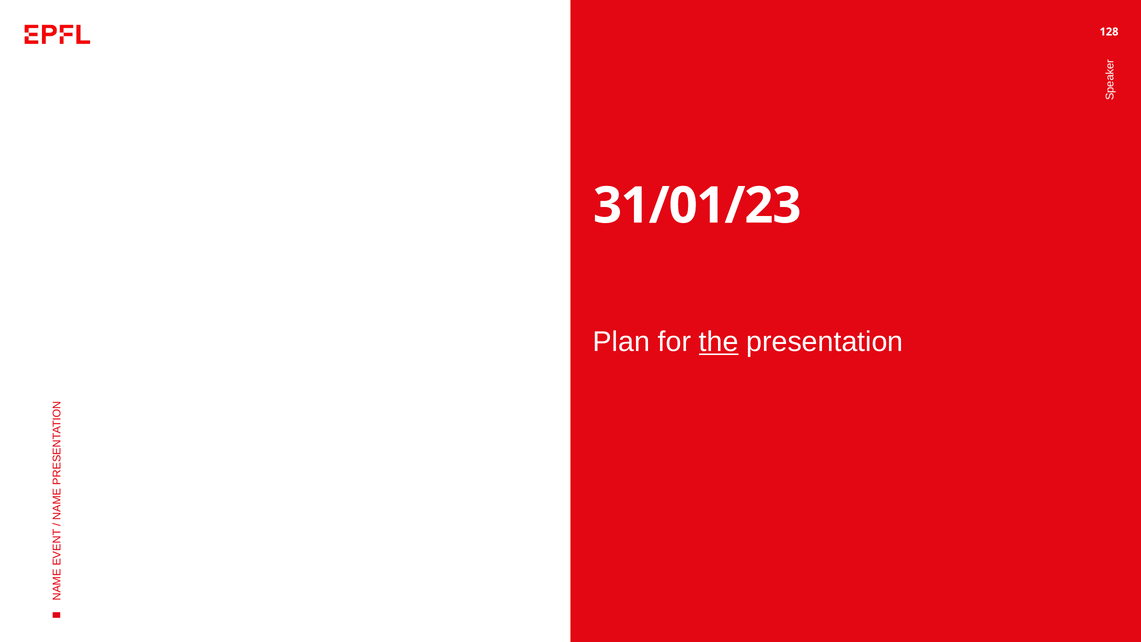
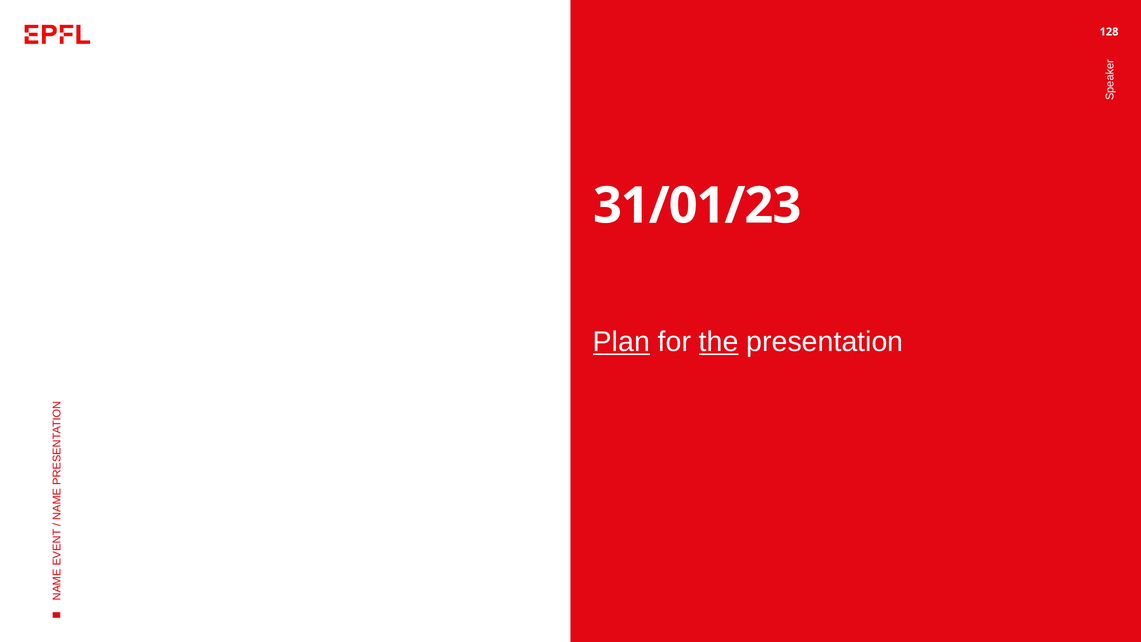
Plan underline: none -> present (621, 342)
